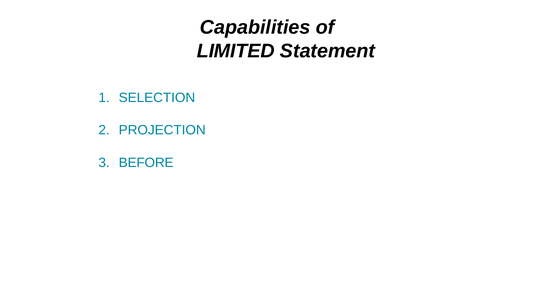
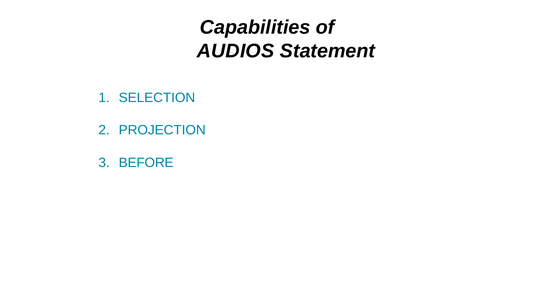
LIMITED: LIMITED -> AUDIOS (236, 51)
